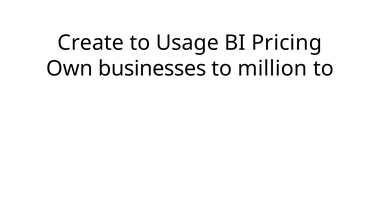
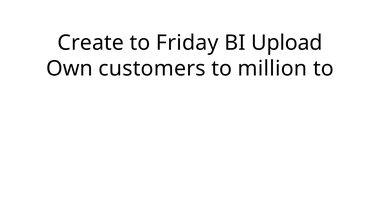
Usage: Usage -> Friday (187, 43)
Pricing: Pricing -> Upload (287, 43)
businesses: businesses -> customers (152, 68)
